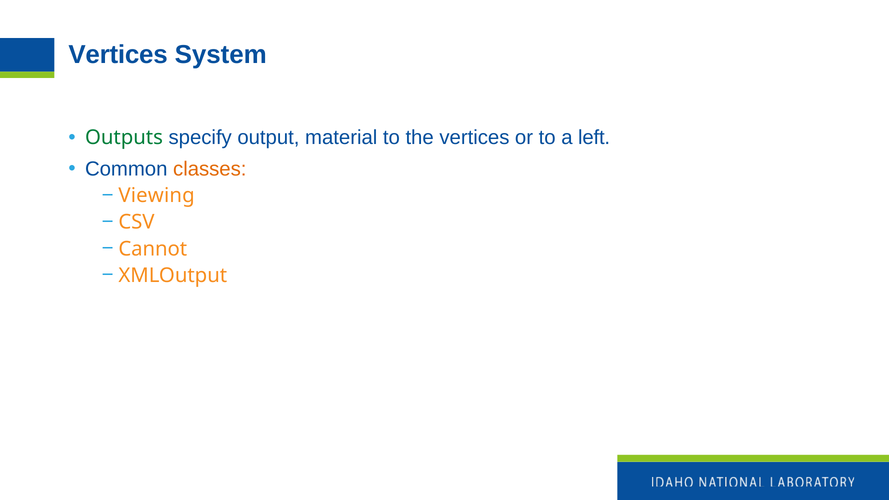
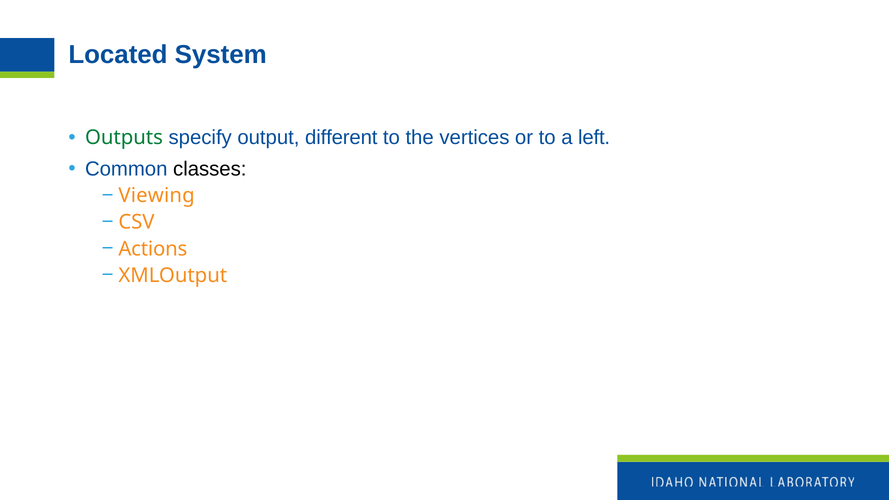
Vertices: Vertices -> Located (118, 55)
material: material -> different (341, 138)
classes colour: orange -> black (210, 169)
Cannot: Cannot -> Actions (153, 249)
